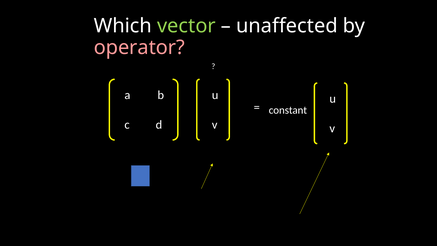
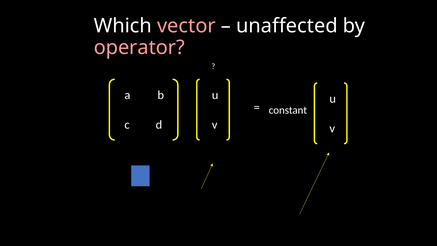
vector colour: light green -> pink (186, 26)
